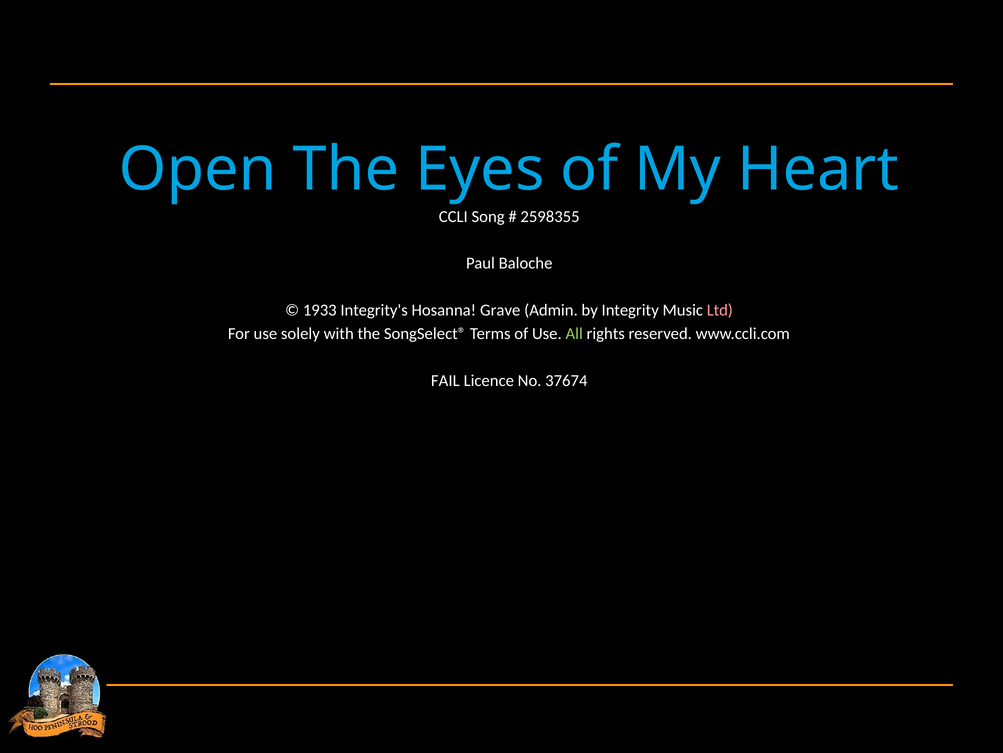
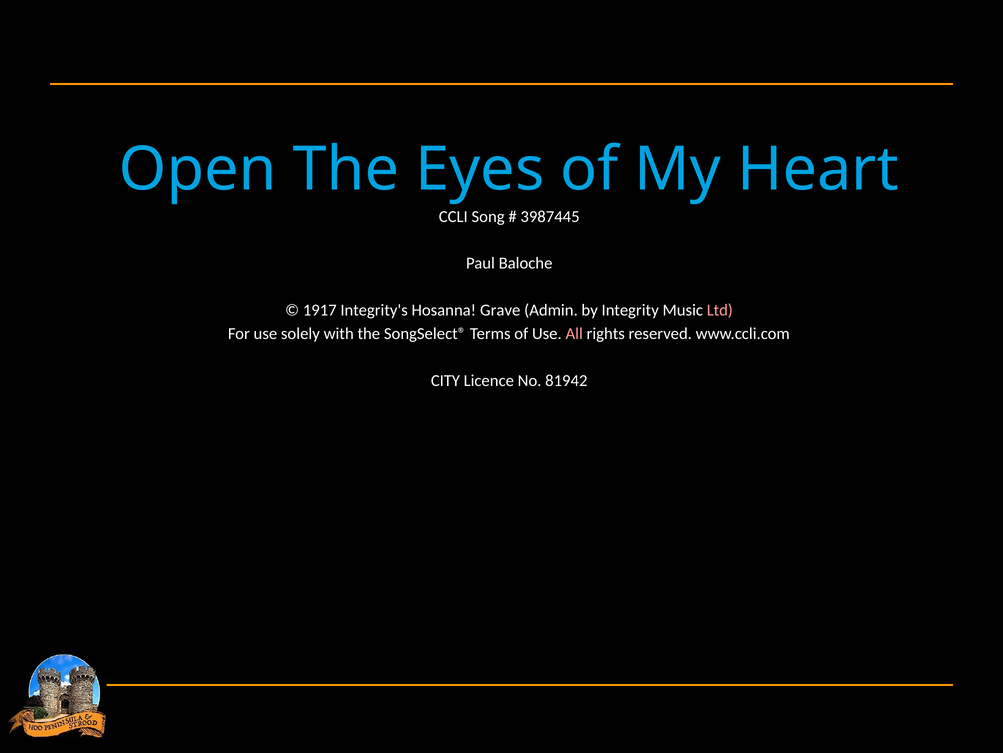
2598355: 2598355 -> 3987445 (550, 216)
1933: 1933 -> 1917 (320, 310)
All colour: light green -> pink (574, 333)
FAIL: FAIL -> CITY (445, 380)
37674: 37674 -> 81942 (566, 380)
